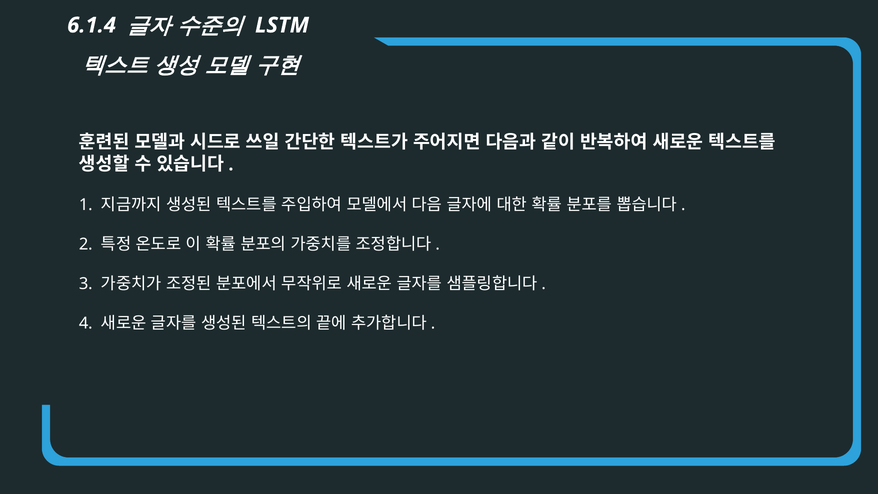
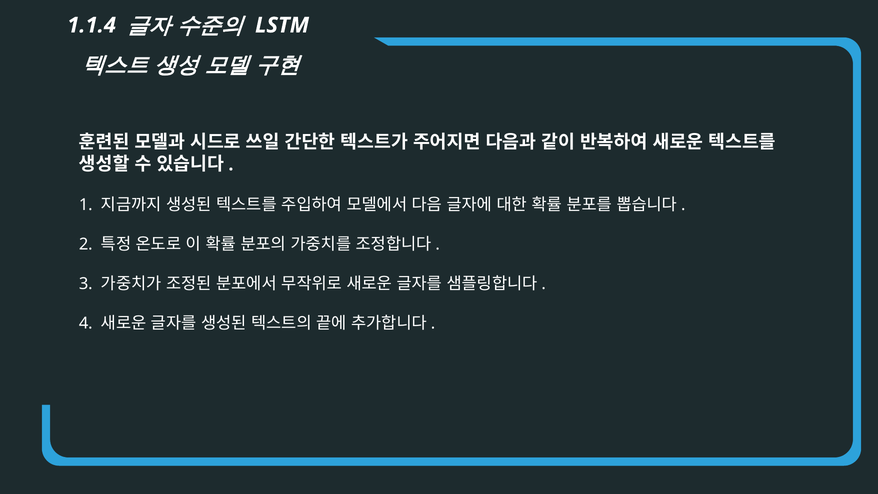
6.1.4: 6.1.4 -> 1.1.4 (92, 25)
